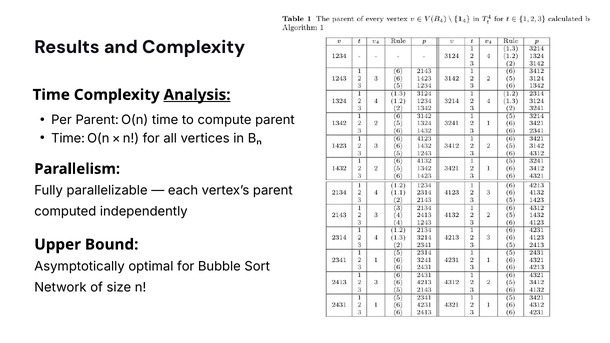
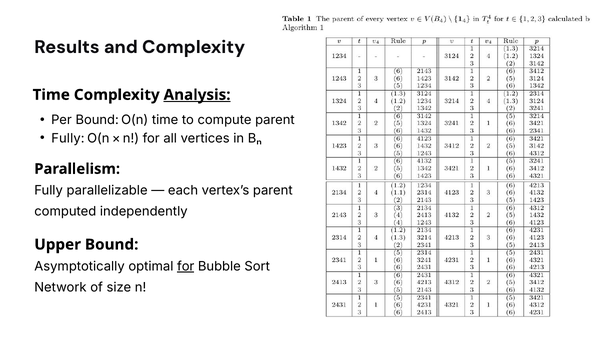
Per Parent: Parent -> Bound (97, 120)
Time: Time -> Fully (68, 138)
for underline: none -> present (186, 267)
